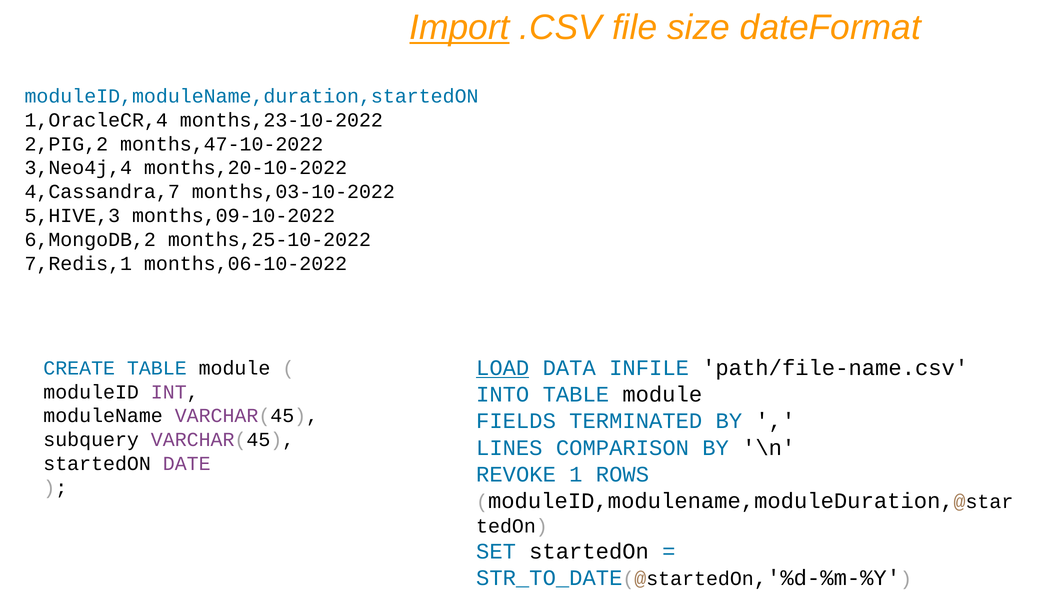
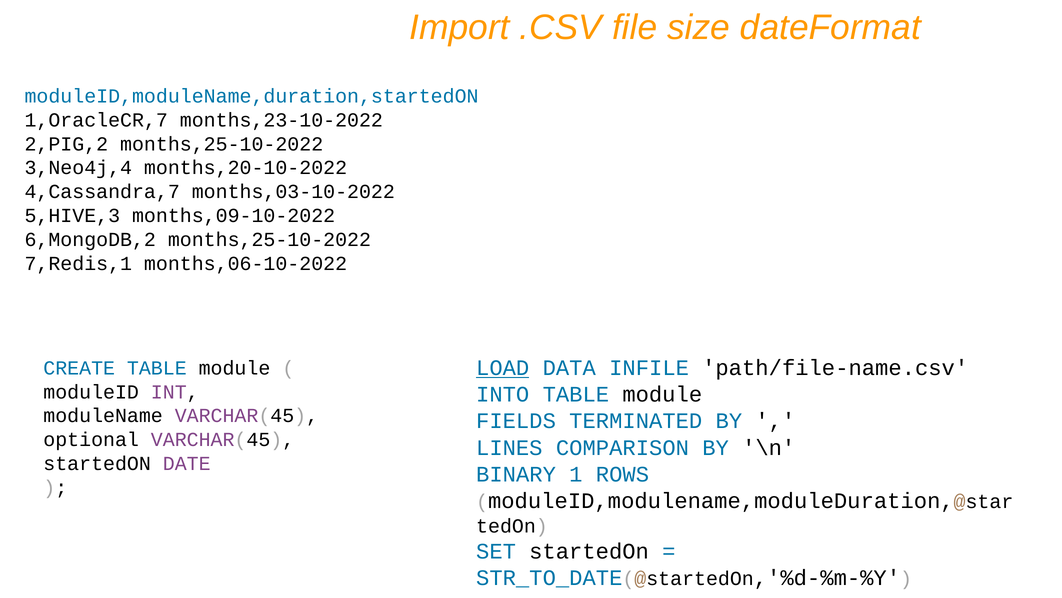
Import underline: present -> none (460, 28)
1,OracleCR,4: 1,OracleCR,4 -> 1,OracleCR,7 (96, 120)
2,PIG,2 months,47-10-2022: months,47-10-2022 -> months,25-10-2022 (222, 144)
subquery: subquery -> optional (91, 439)
REVOKE: REVOKE -> BINARY (516, 474)
